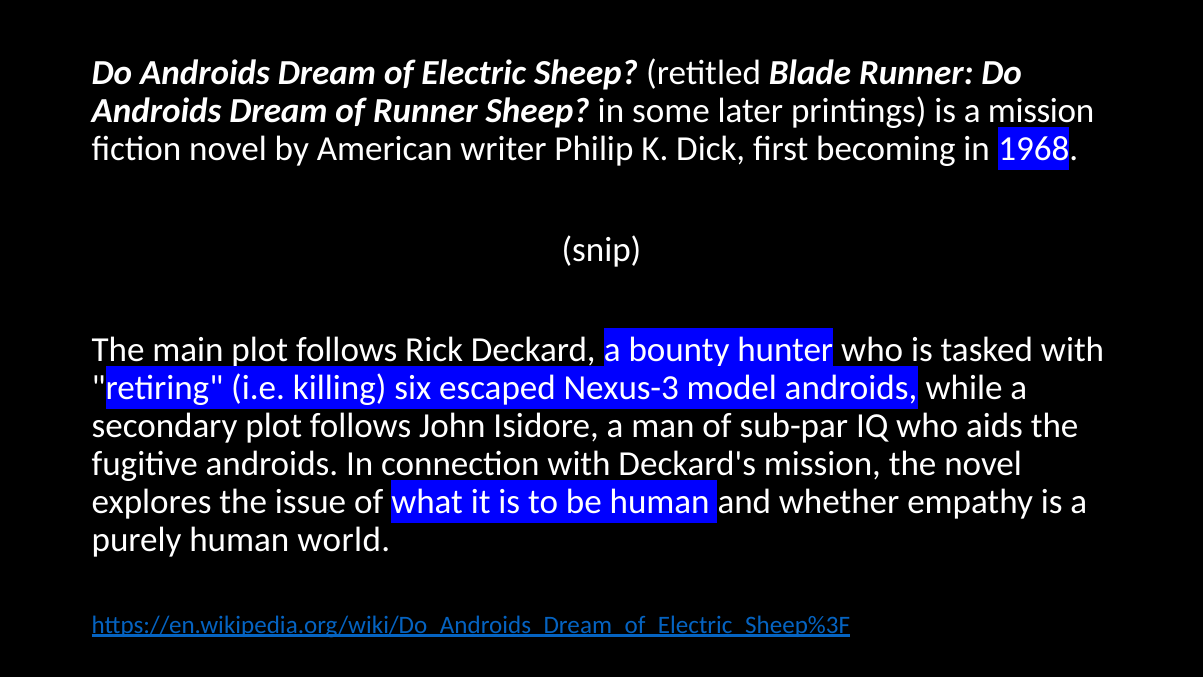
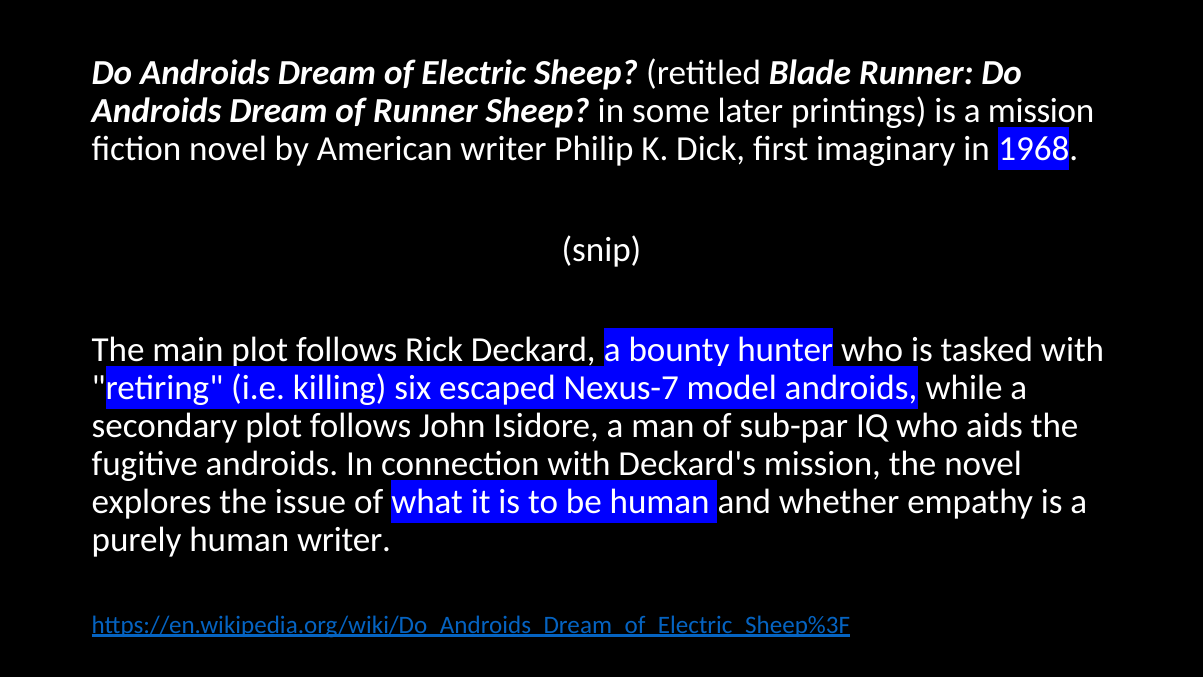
becoming: becoming -> imaginary (886, 149)
Nexus-3: Nexus-3 -> Nexus-7 (621, 388)
human world: world -> writer (344, 539)
